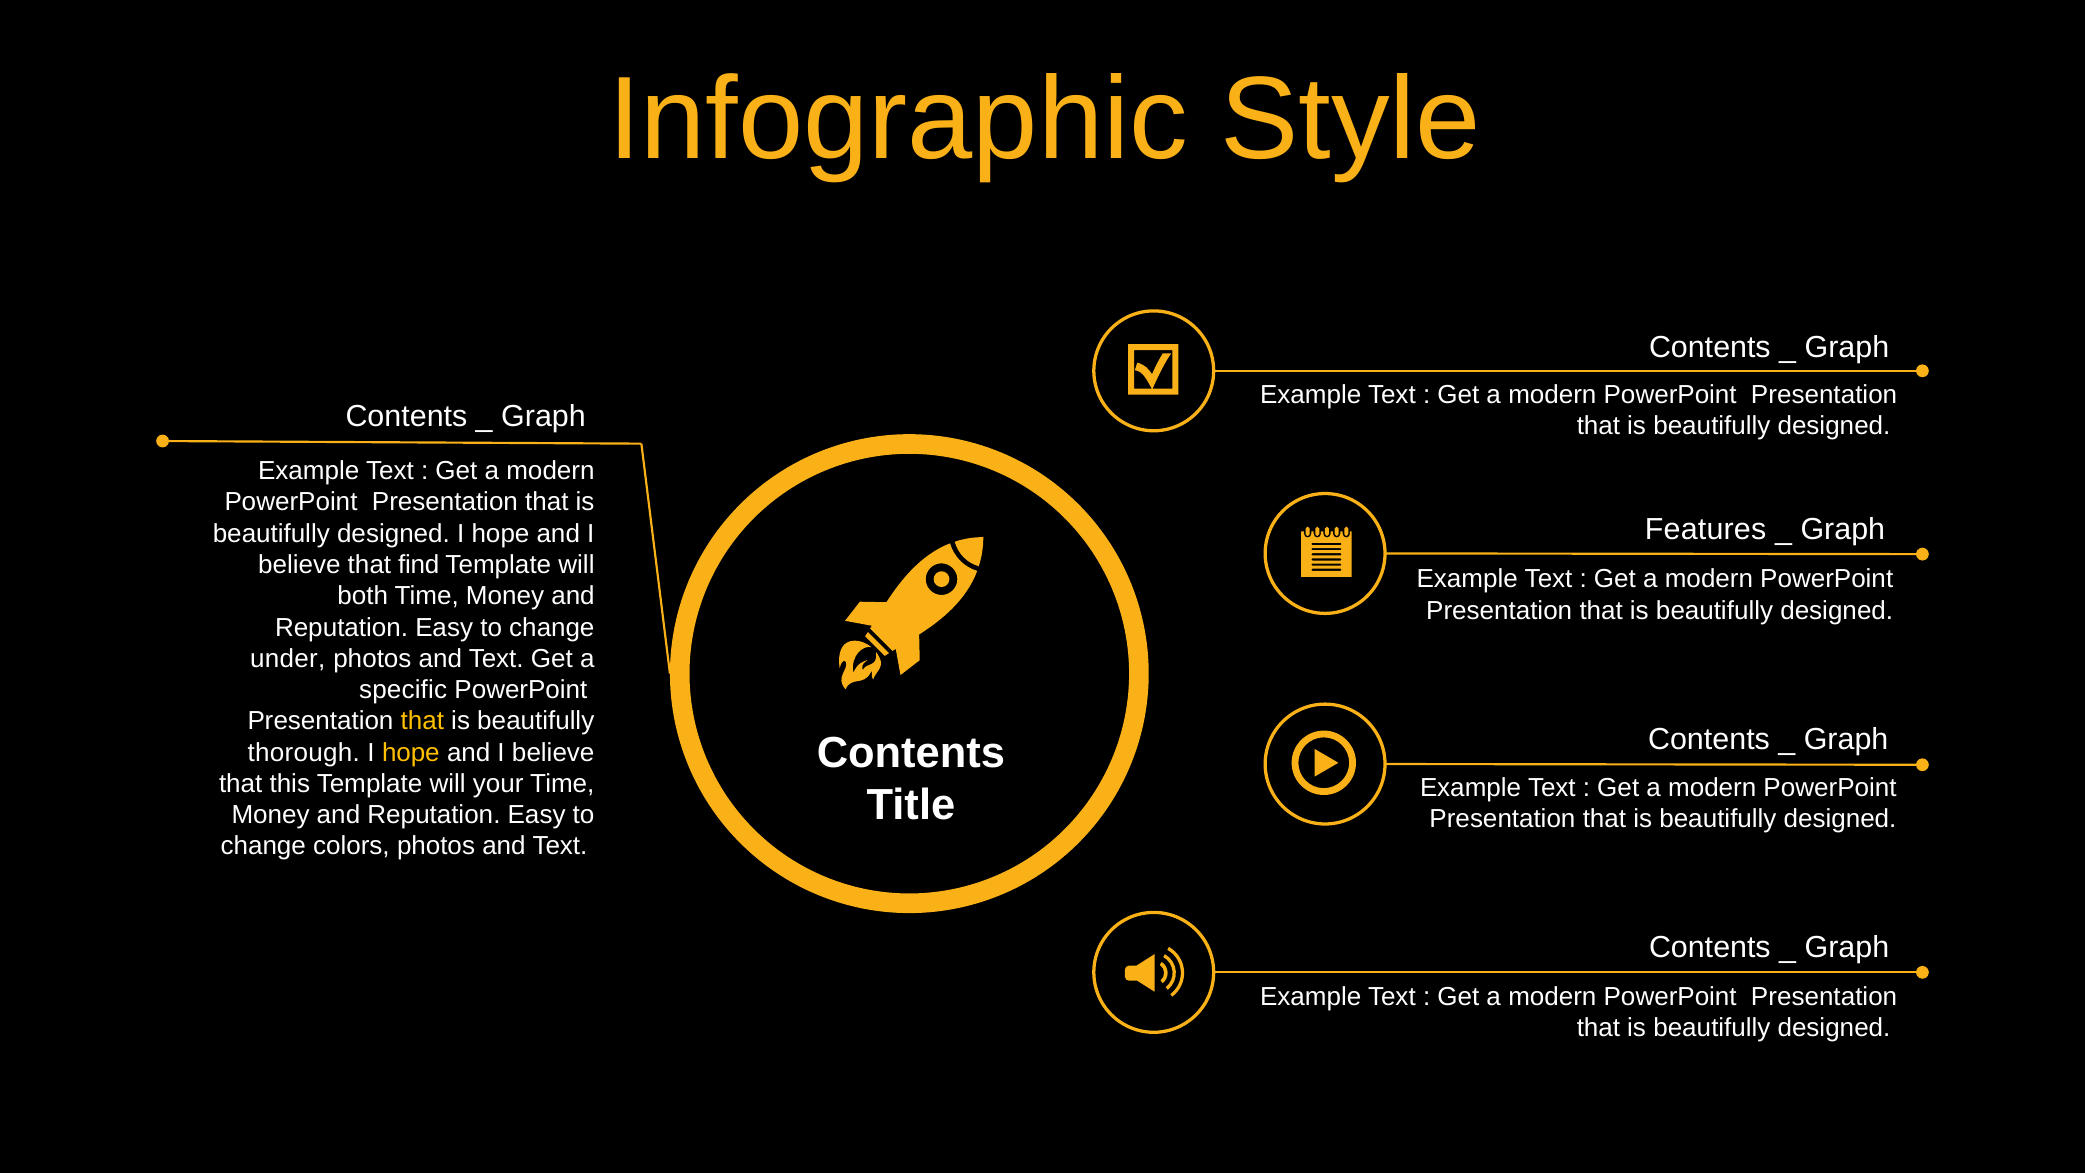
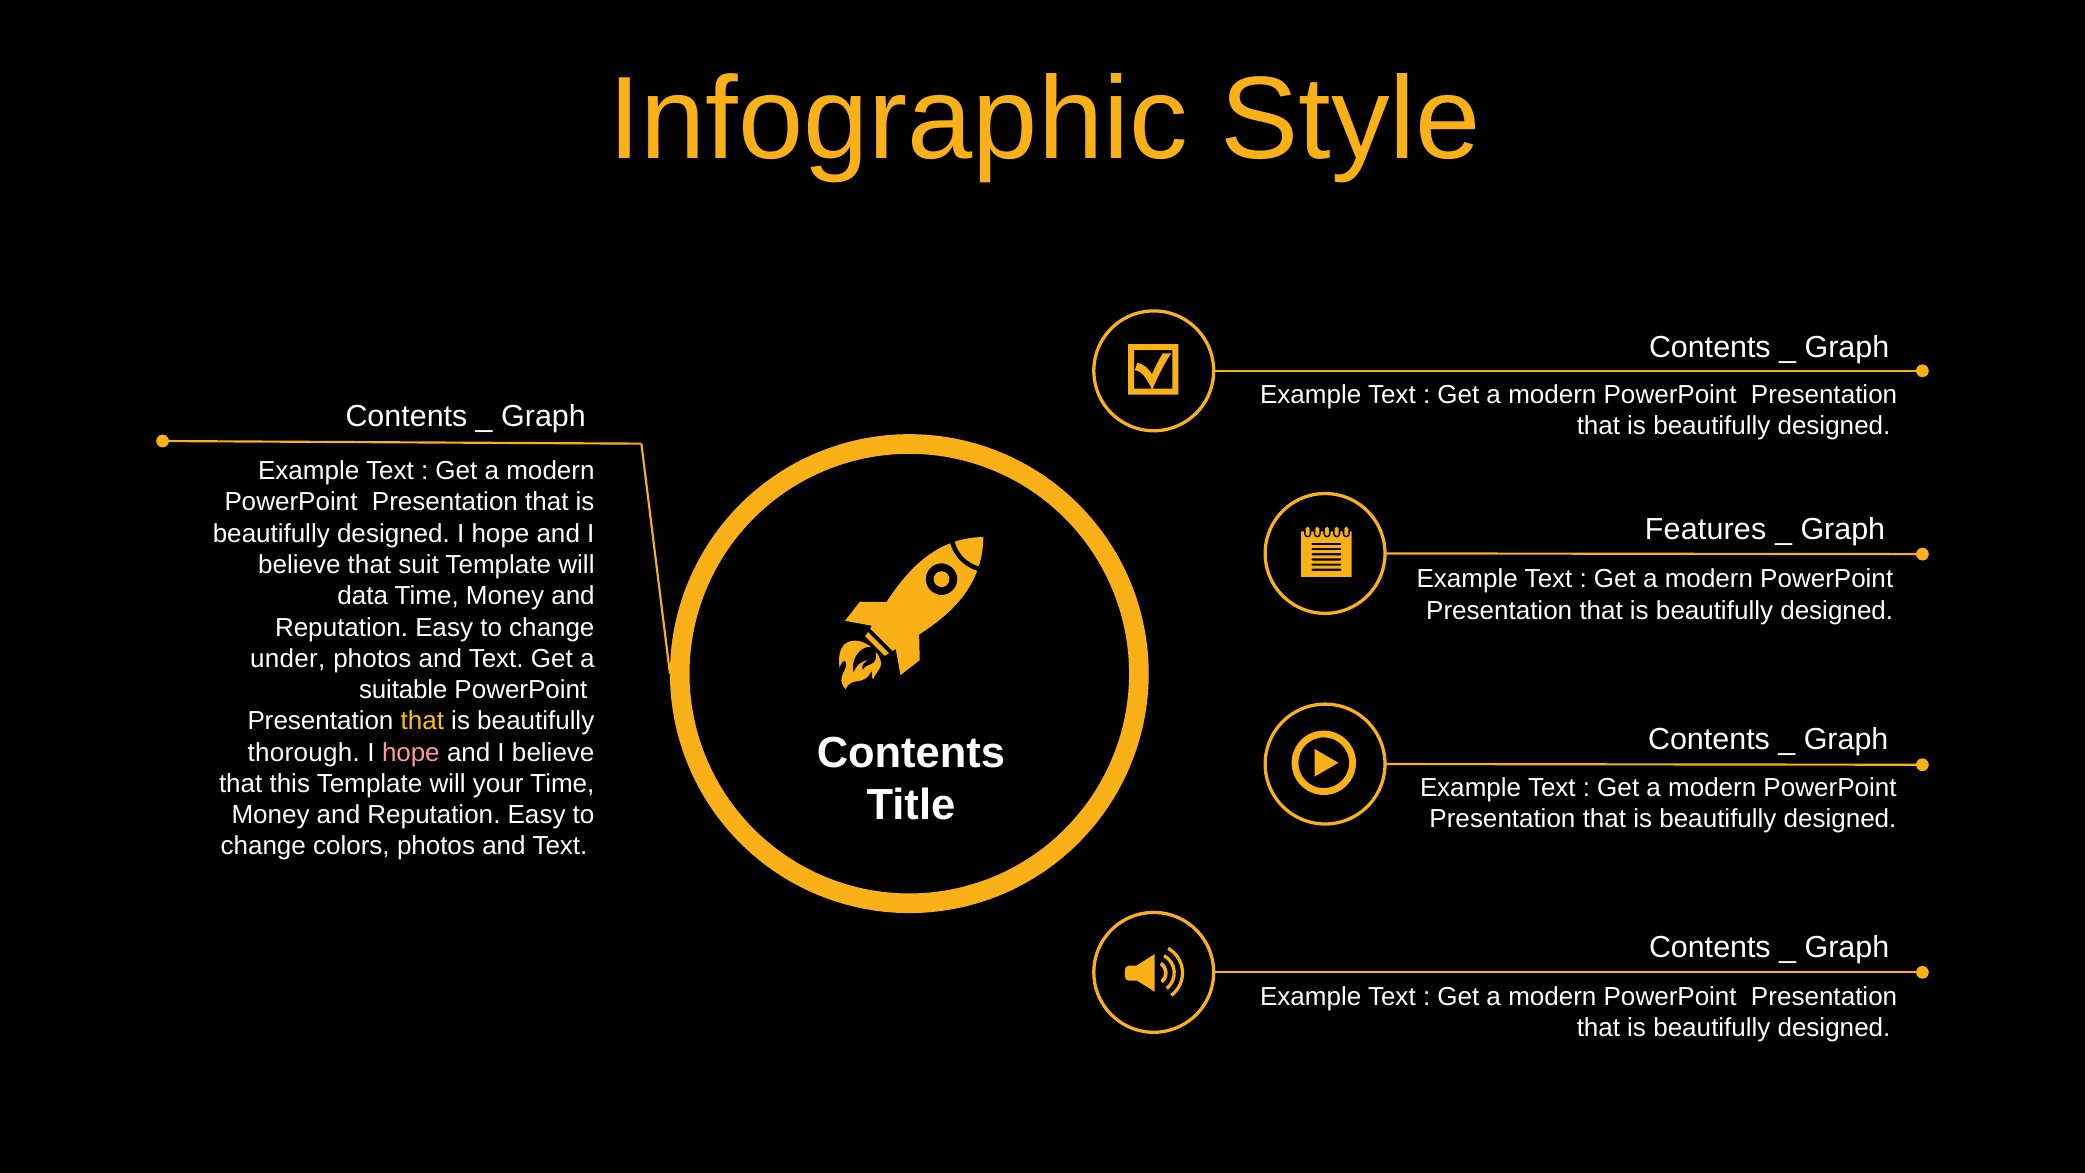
find: find -> suit (419, 565)
both: both -> data (363, 596)
specific: specific -> suitable (403, 690)
hope colour: yellow -> pink (411, 752)
